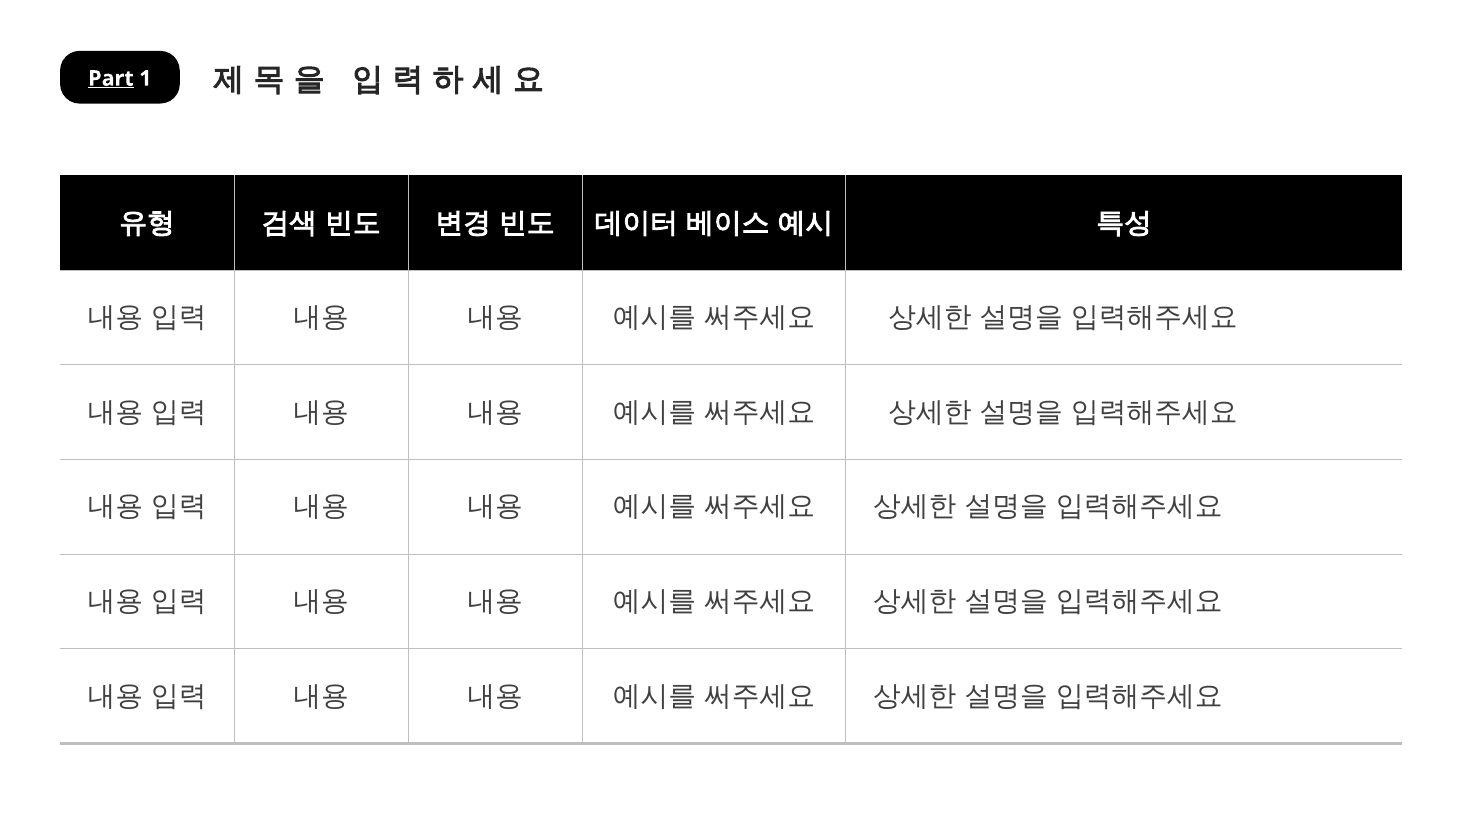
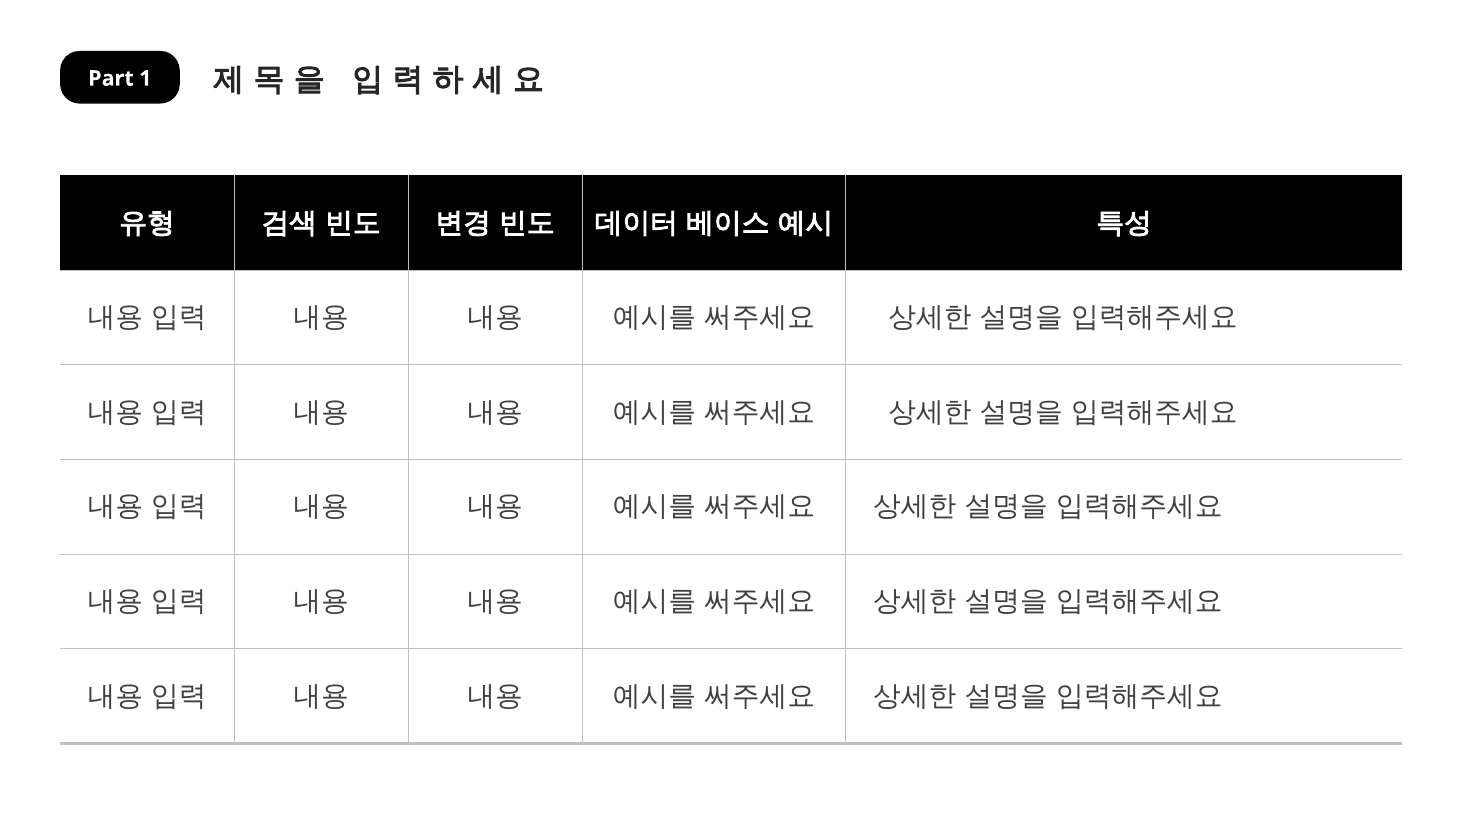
Part underline: present -> none (111, 78)
